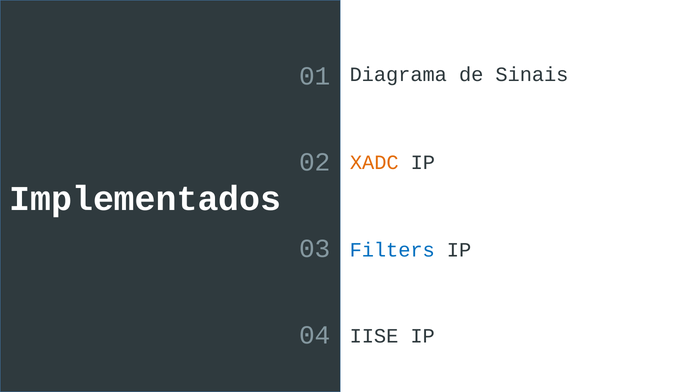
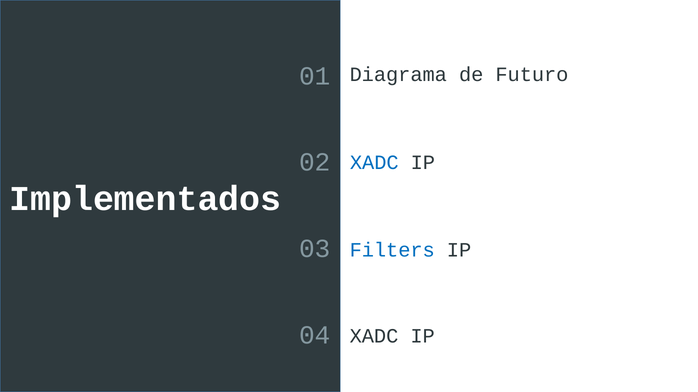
Sinais: Sinais -> Futuro (532, 75)
XADC colour: orange -> blue (374, 163)
IISE: IISE -> XADC (374, 337)
